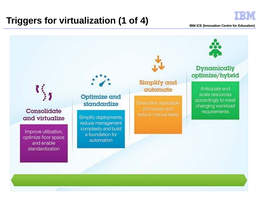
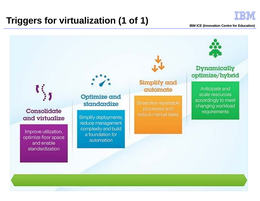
of 4: 4 -> 1 (144, 21)
